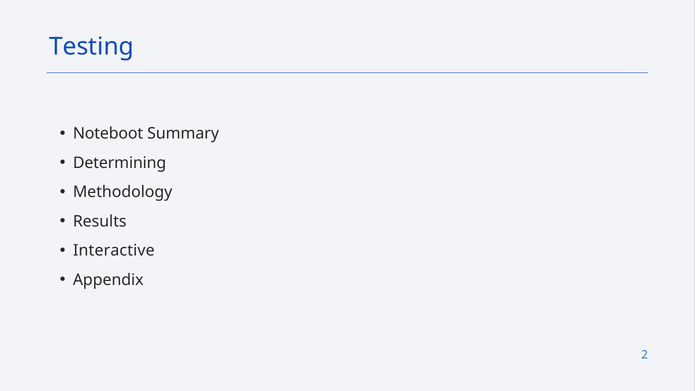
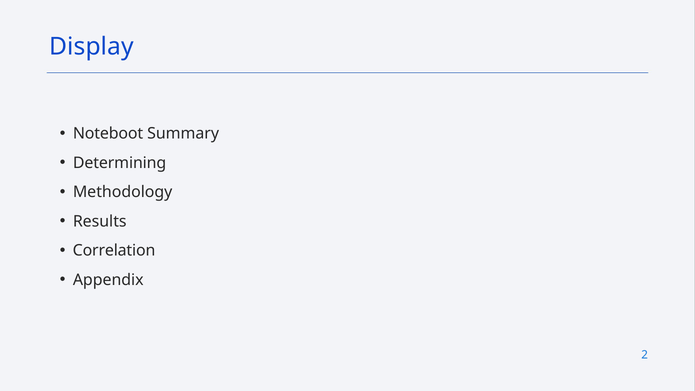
Testing: Testing -> Display (92, 46)
Interactive: Interactive -> Correlation (114, 251)
